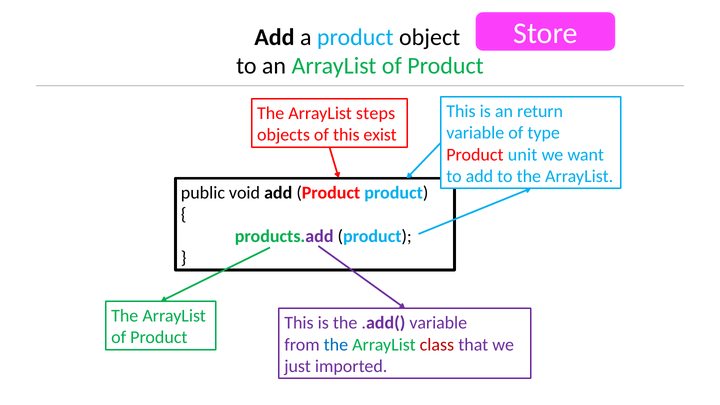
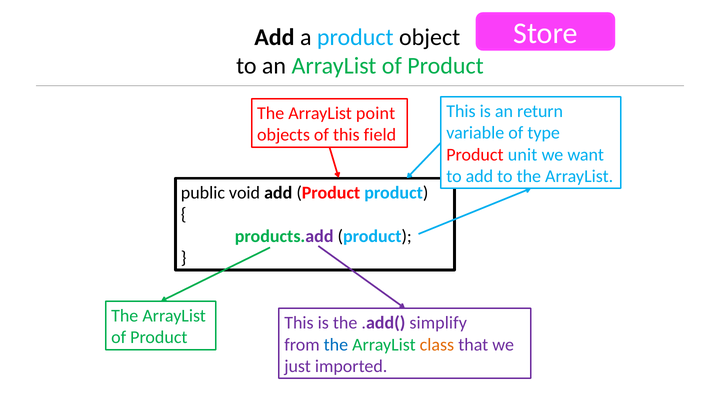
steps: steps -> point (376, 113)
exist: exist -> field (380, 135)
.add( variable: variable -> simplify (438, 323)
class colour: red -> orange (437, 345)
